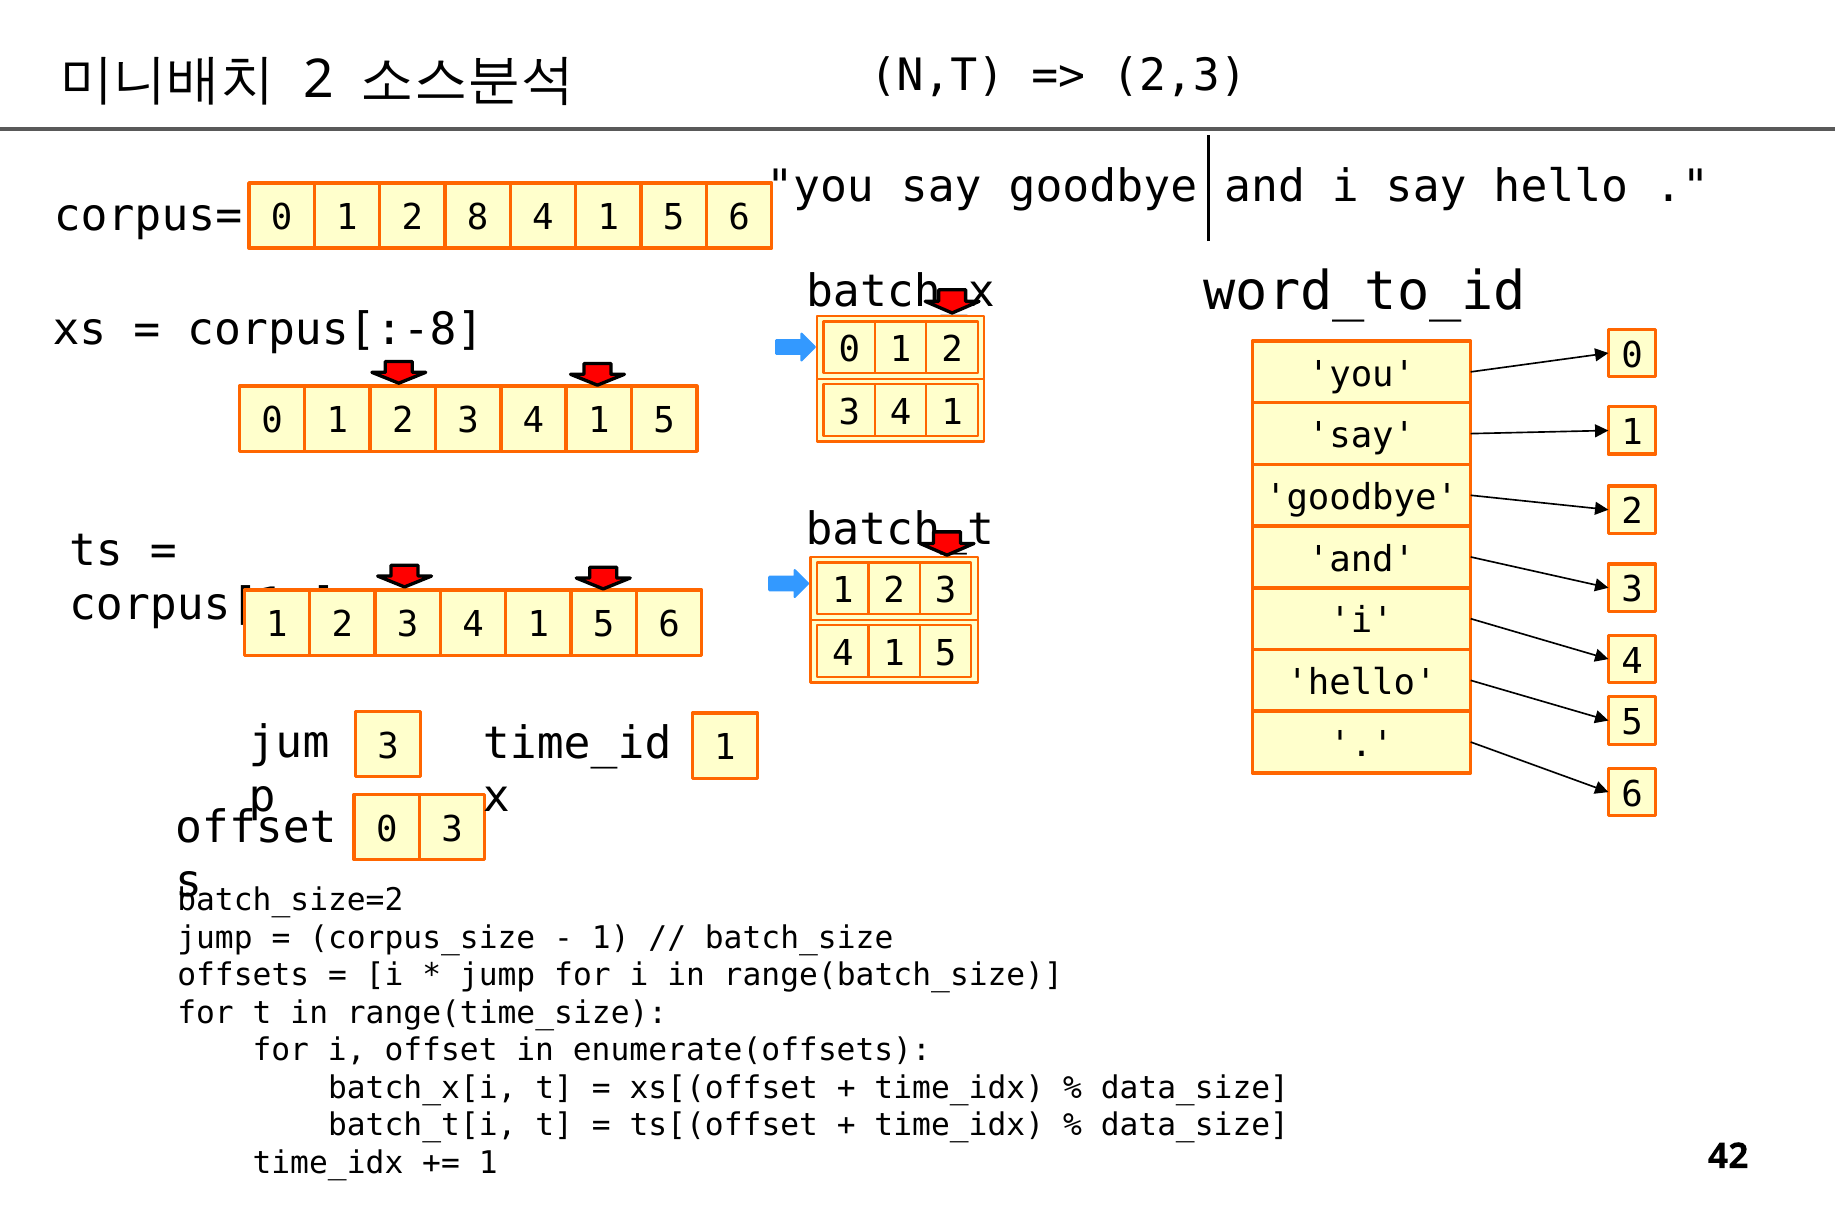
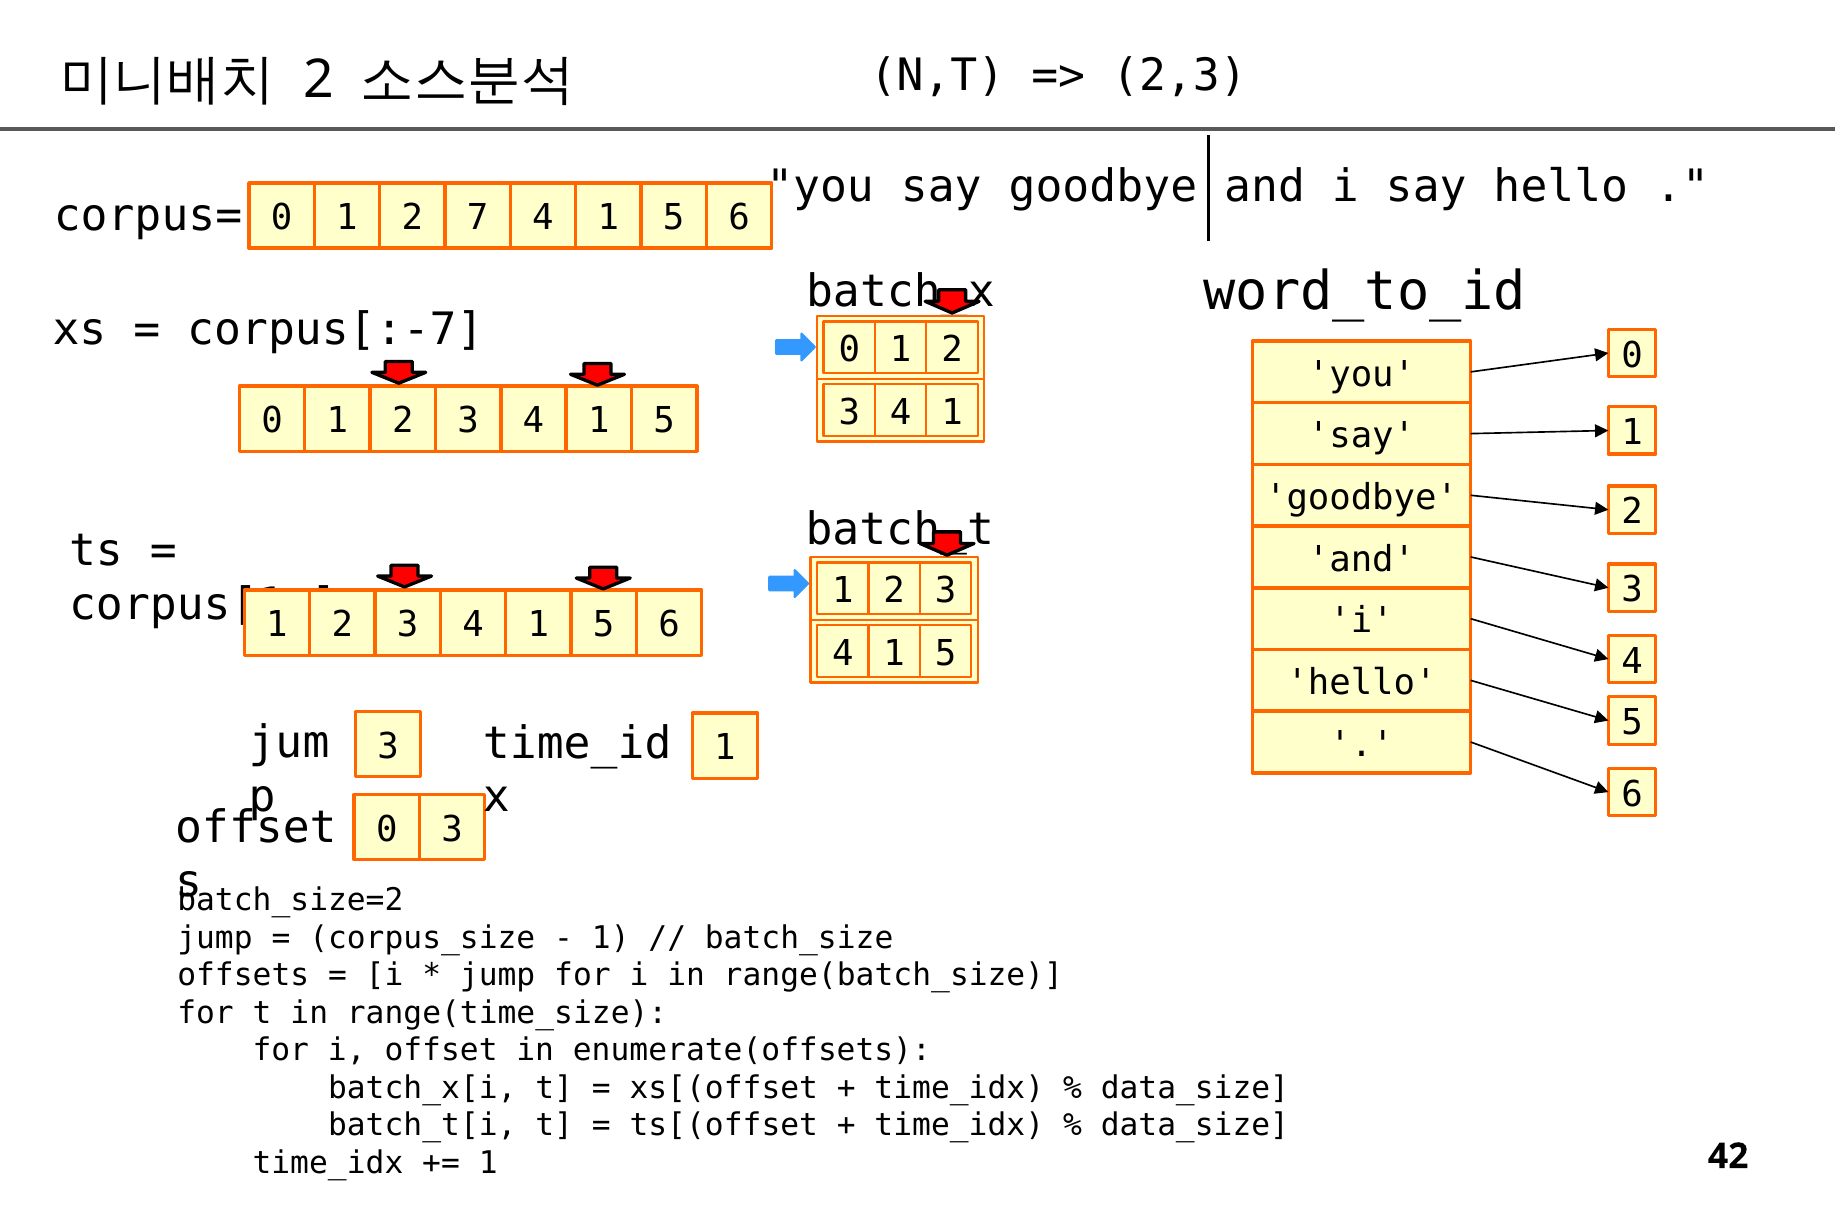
8: 8 -> 7 (478, 218)
corpus[:-8: corpus[:-8 -> corpus[:-7 (335, 330)
